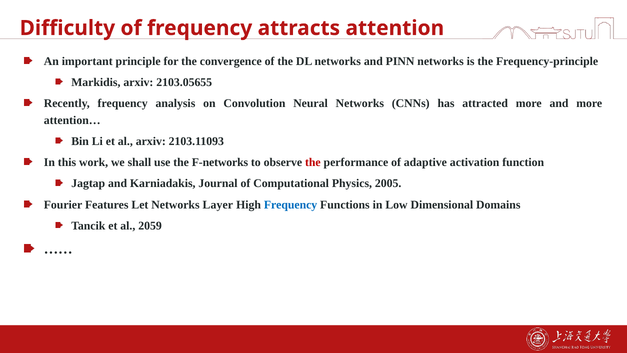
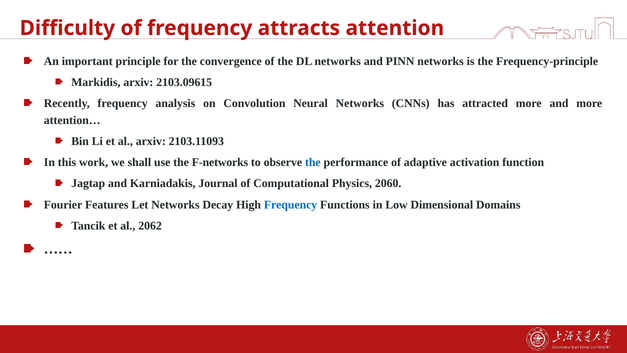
2103.05655: 2103.05655 -> 2103.09615 (184, 82)
the colour: red -> blue (313, 162)
2005: 2005 -> 2060 (388, 183)
Layer: Layer -> Decay (218, 204)
2059: 2059 -> 2062 (150, 226)
